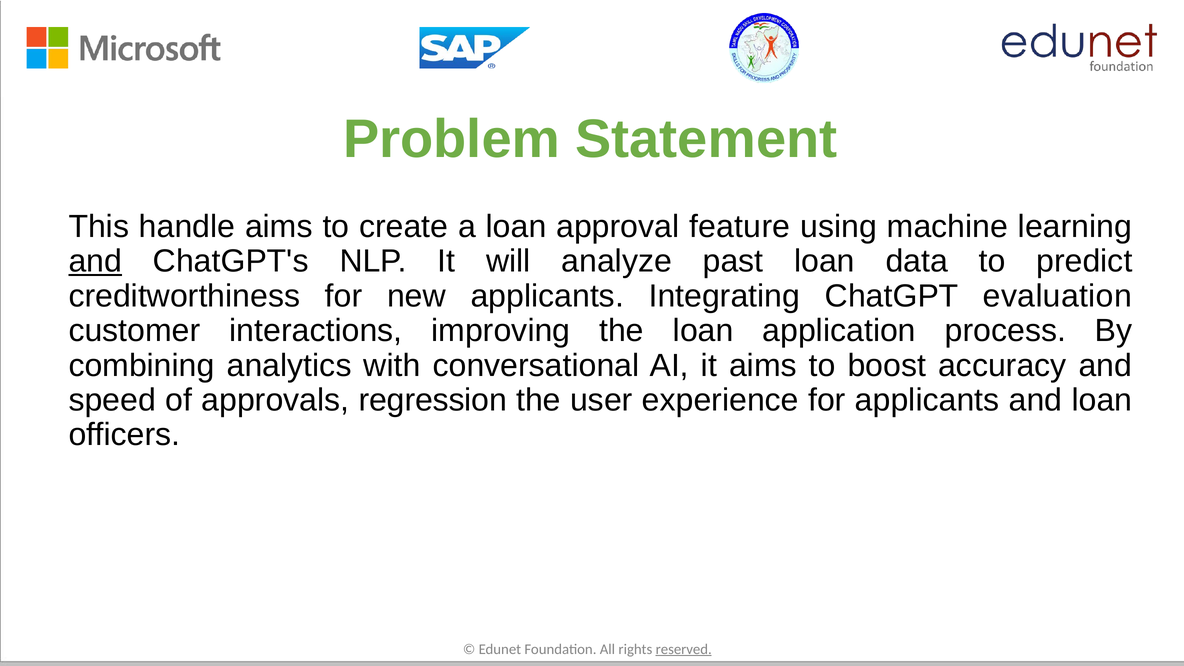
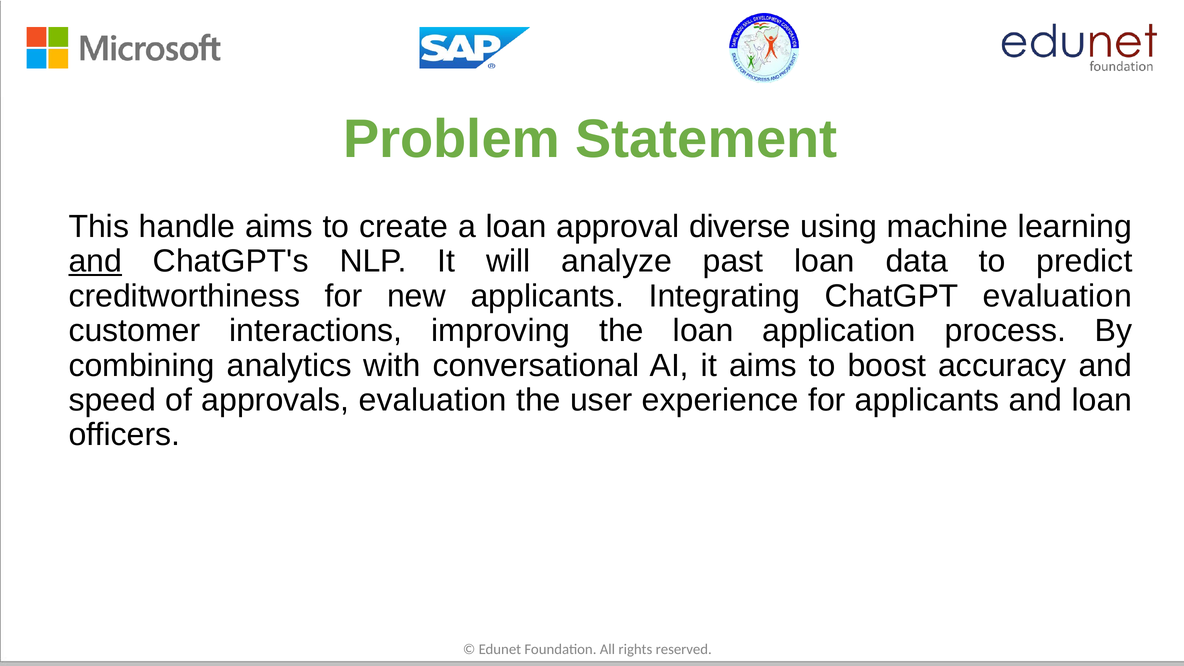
feature: feature -> diverse (740, 227)
approvals regression: regression -> evaluation (433, 400)
reserved underline: present -> none (684, 649)
